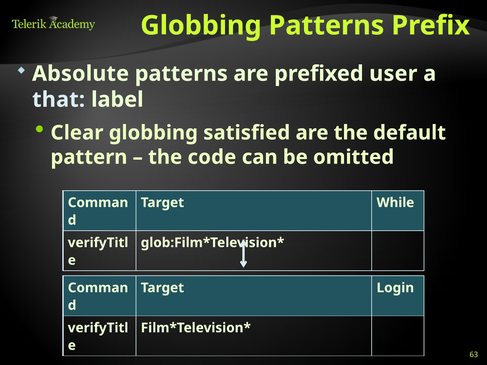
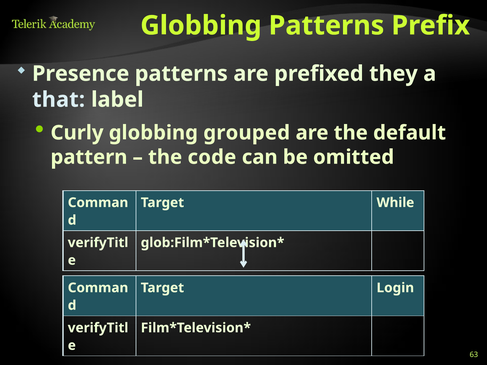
Absolute: Absolute -> Presence (81, 74)
user: user -> they (393, 74)
Clear: Clear -> Curly (77, 133)
satisfied: satisfied -> grouped (247, 133)
